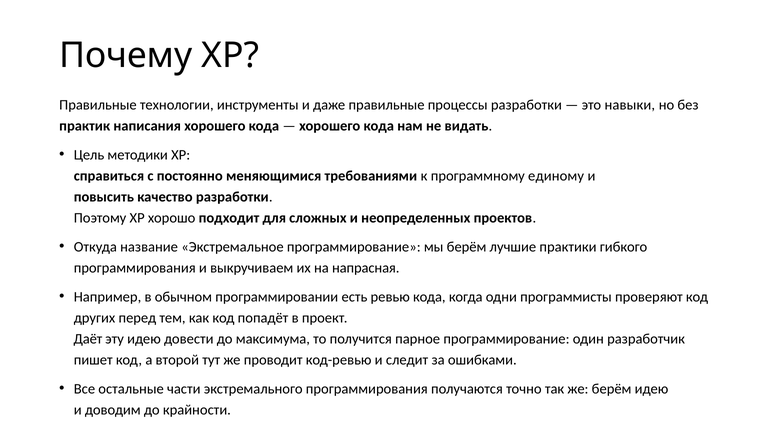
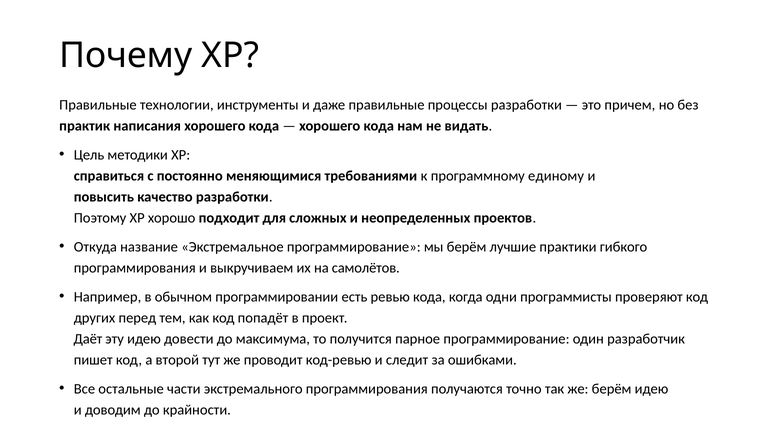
навыки: навыки -> причем (630, 105)
напрасная: напрасная -> самолётов (366, 268)
